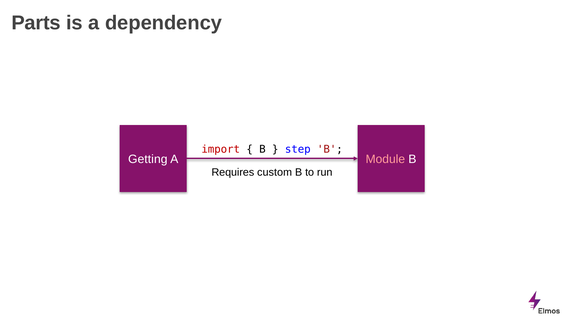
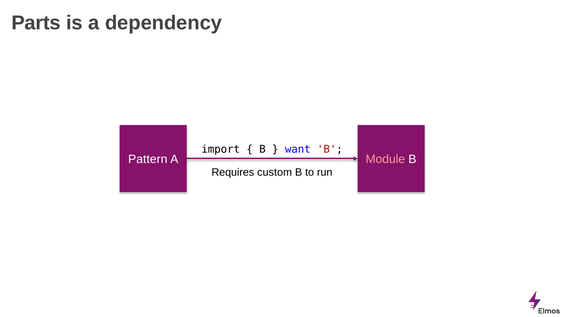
import colour: red -> black (221, 149)
step: step -> want (298, 149)
Getting: Getting -> Pattern (148, 159)
